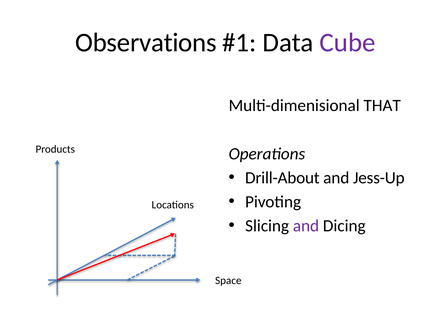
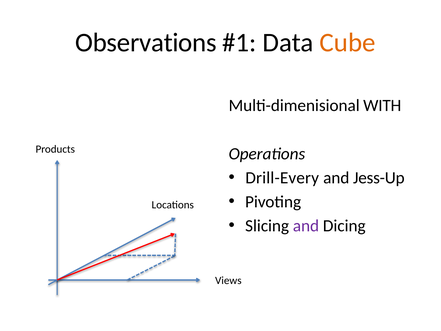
Cube colour: purple -> orange (348, 43)
THAT: THAT -> WITH (382, 106)
Drill-About: Drill-About -> Drill-Every (282, 178)
Space: Space -> Views (228, 280)
